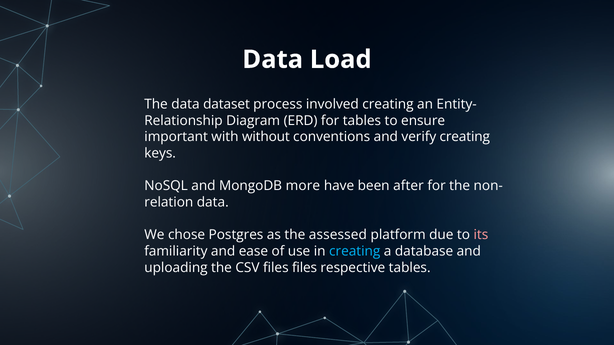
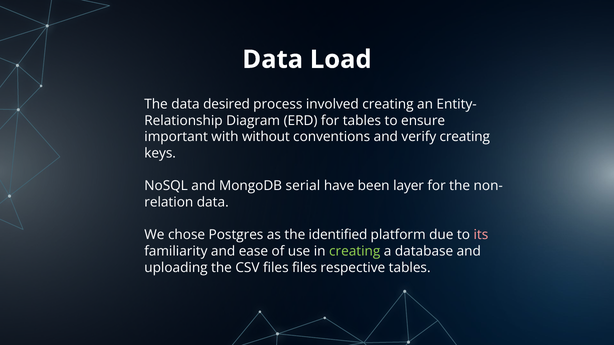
dataset: dataset -> desired (227, 104)
more: more -> serial (303, 186)
after: after -> layer (409, 186)
assessed: assessed -> identified (338, 235)
creating colour: light blue -> light green (355, 252)
